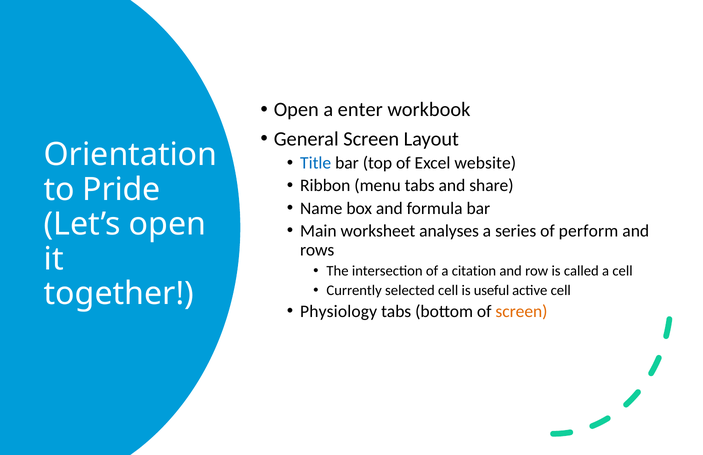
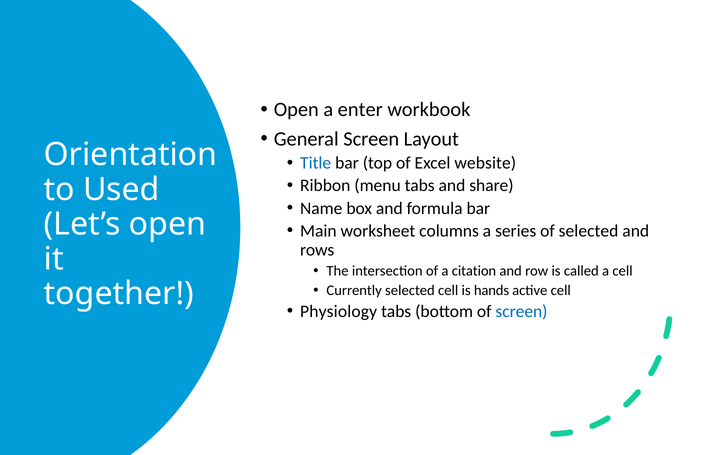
Pride: Pride -> Used (121, 190)
analyses: analyses -> columns (449, 231)
of perform: perform -> selected (589, 231)
useful: useful -> hands (491, 290)
screen colour: orange -> blue (522, 311)
